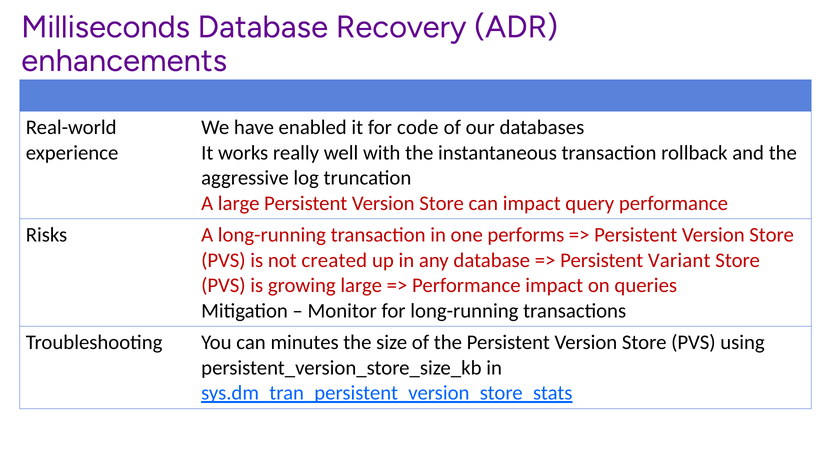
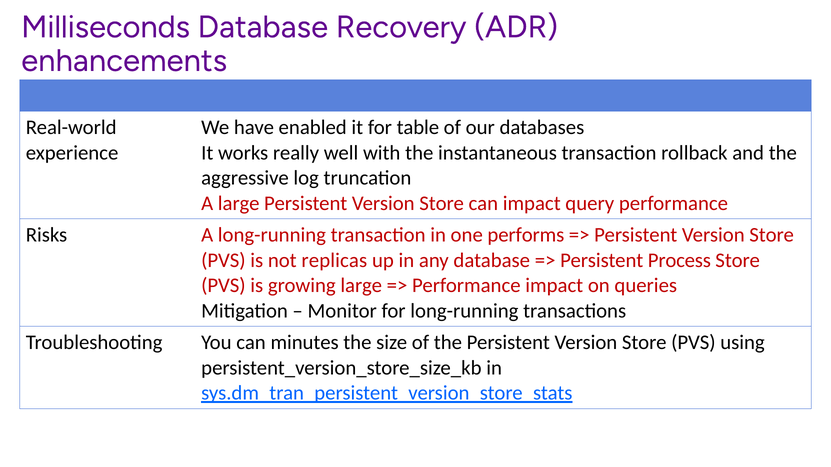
code: code -> table (418, 127)
created: created -> replicas (334, 260)
Variant: Variant -> Process (679, 260)
